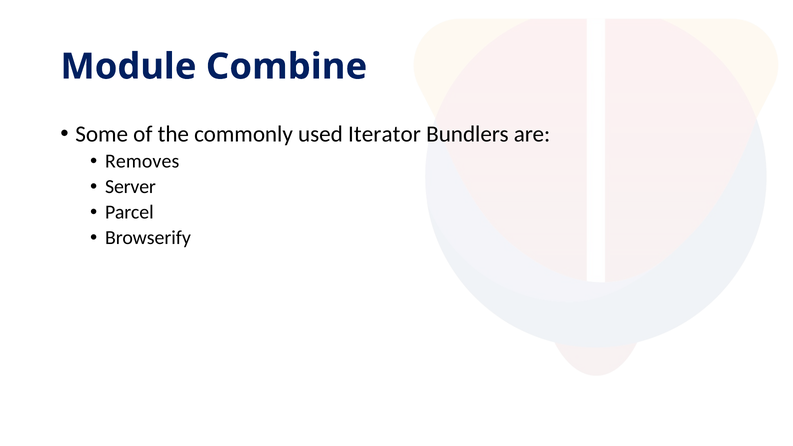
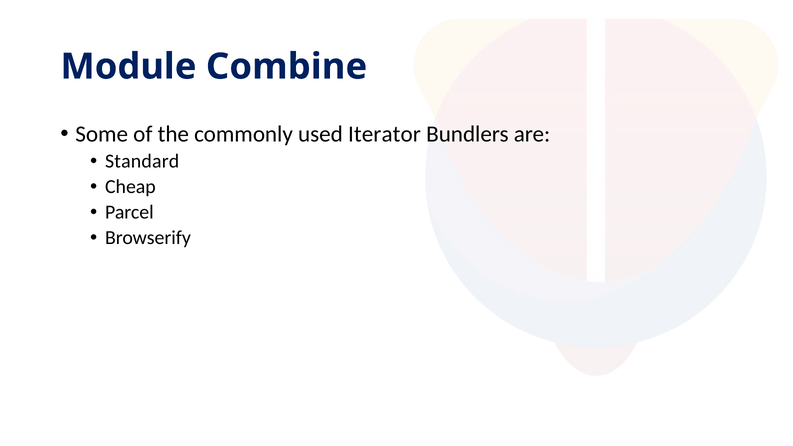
Removes: Removes -> Standard (142, 161)
Server: Server -> Cheap (130, 187)
